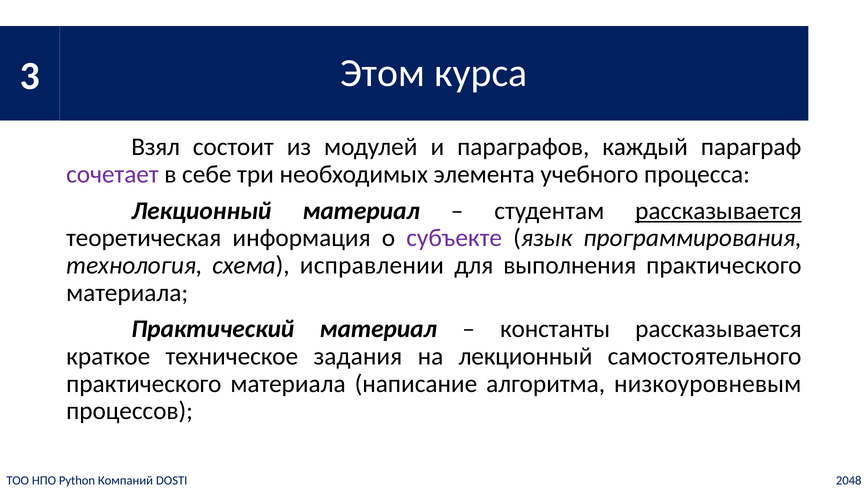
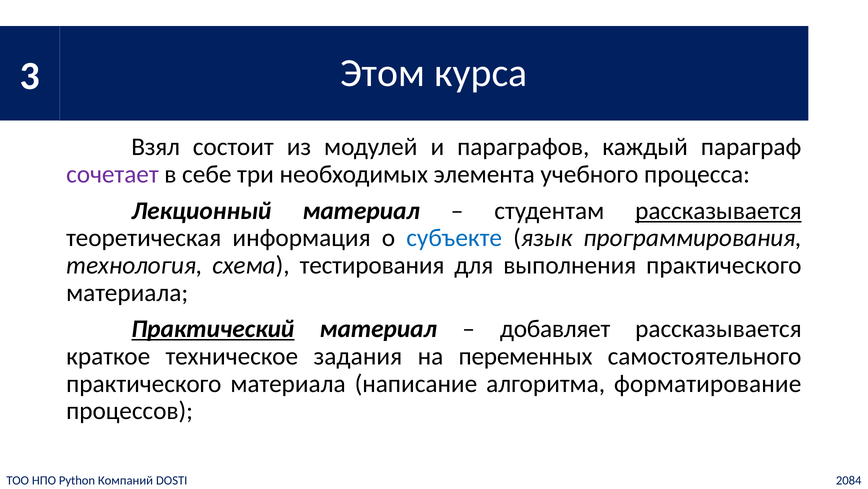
субъекте colour: purple -> blue (454, 238)
исправлении: исправлении -> тестирования (372, 265)
Практический underline: none -> present (213, 329)
константы: константы -> добавляет (555, 329)
на лекционный: лекционный -> переменных (526, 356)
низкоуровневым: низкоуровневым -> форматирование (708, 383)
2048: 2048 -> 2084 (849, 480)
